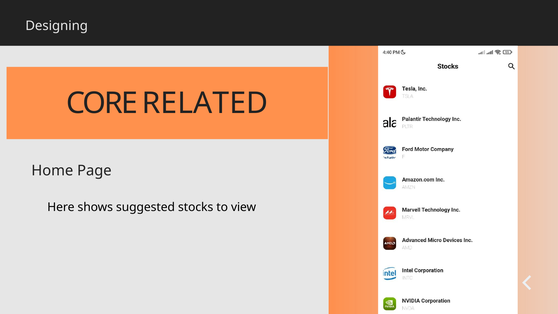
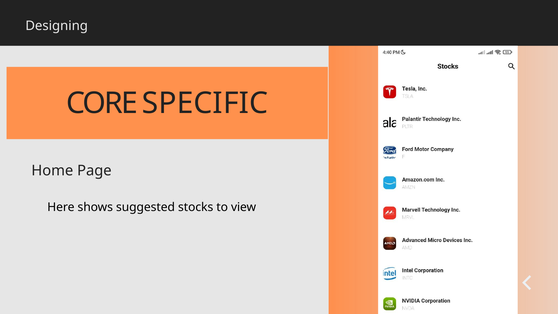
RELATED: RELATED -> SPECIFIC (205, 103)
